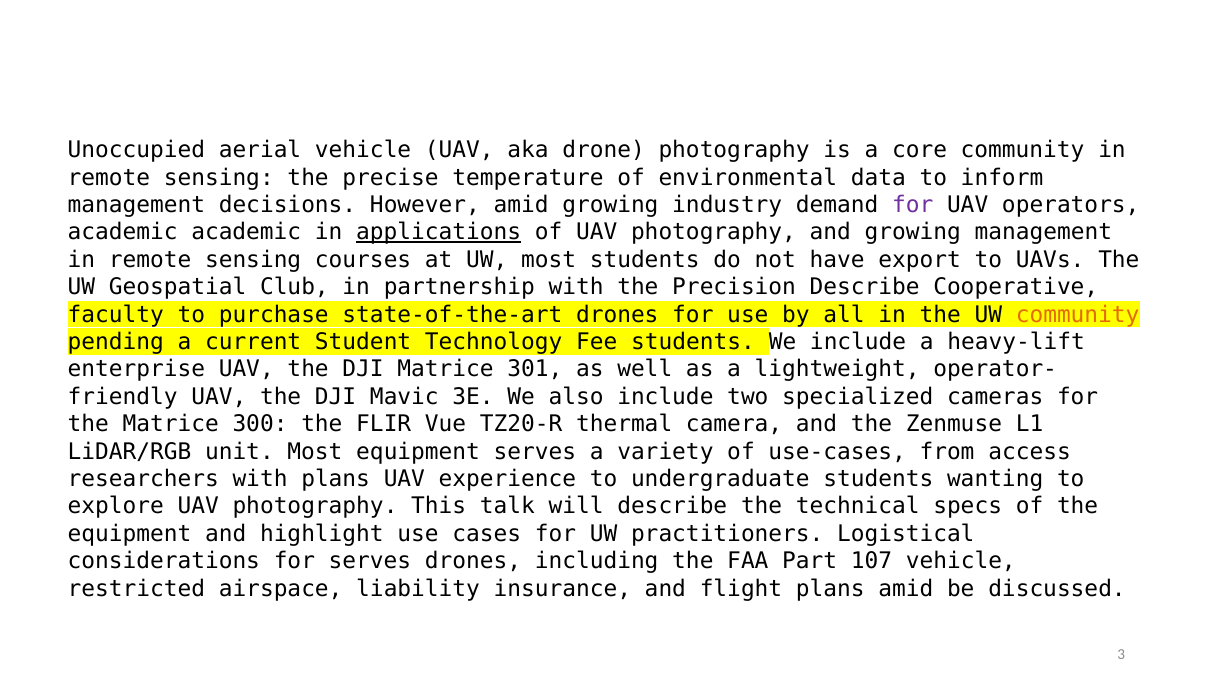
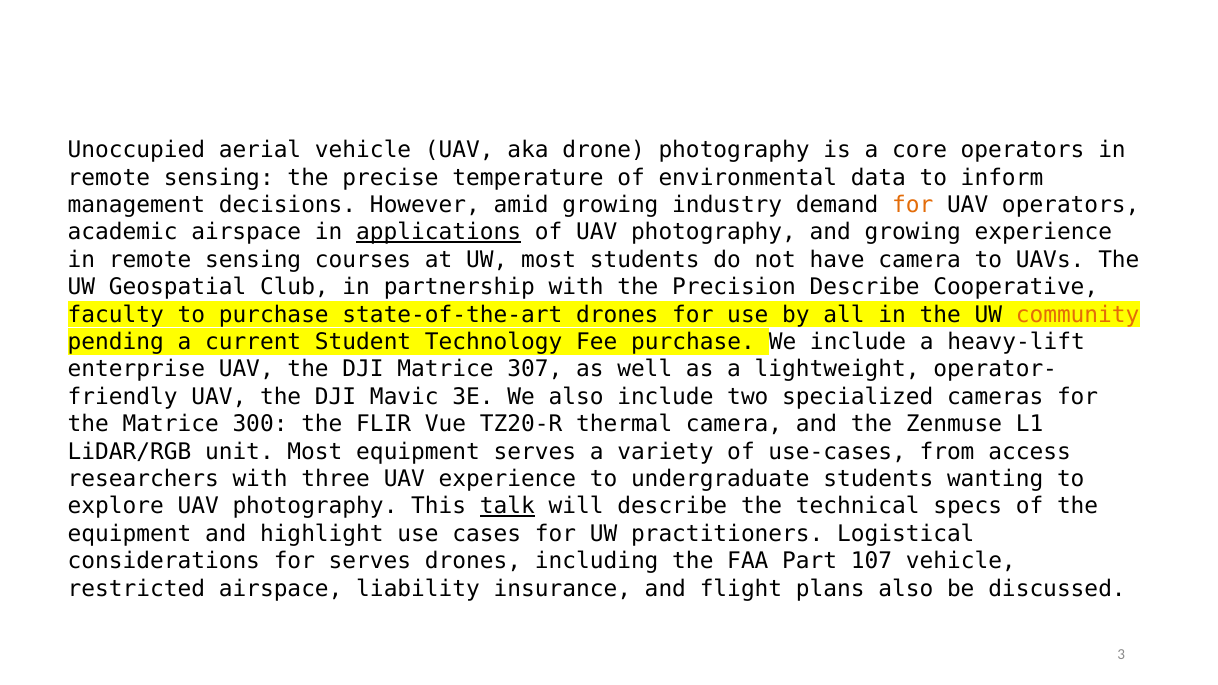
core community: community -> operators (1023, 150)
for colour: purple -> orange (913, 205)
academic academic: academic -> airspace (246, 232)
growing management: management -> experience (1043, 232)
have export: export -> camera (920, 260)
Fee students: students -> purchase (693, 342)
301: 301 -> 307 (535, 369)
with plans: plans -> three (336, 479)
talk underline: none -> present (507, 506)
plans amid: amid -> also (906, 589)
